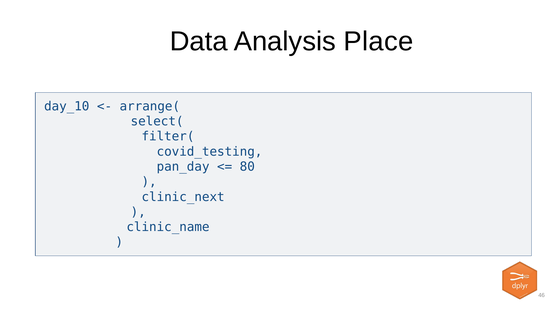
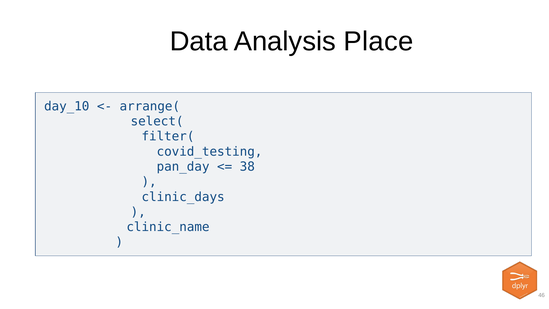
80: 80 -> 38 (247, 167)
clinic_next: clinic_next -> clinic_days (183, 197)
